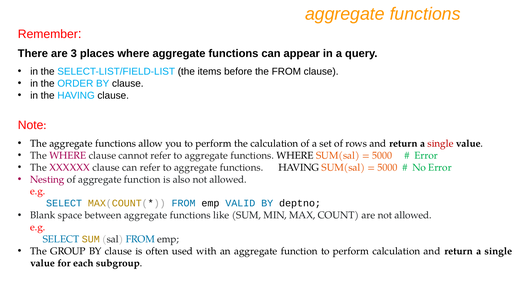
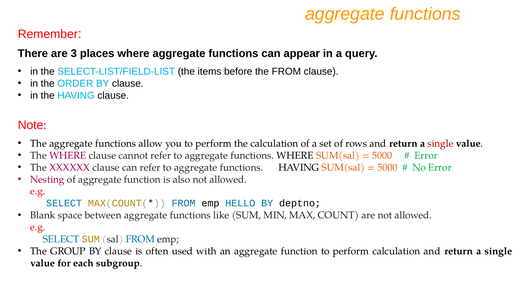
VALID: VALID -> HELLO (240, 203)
